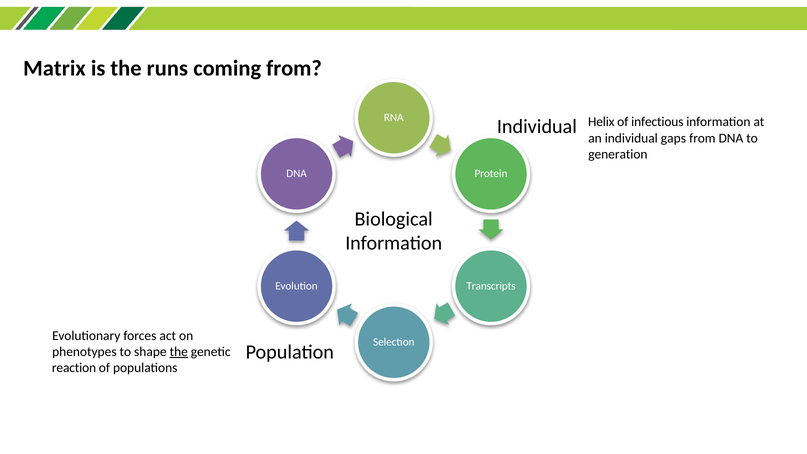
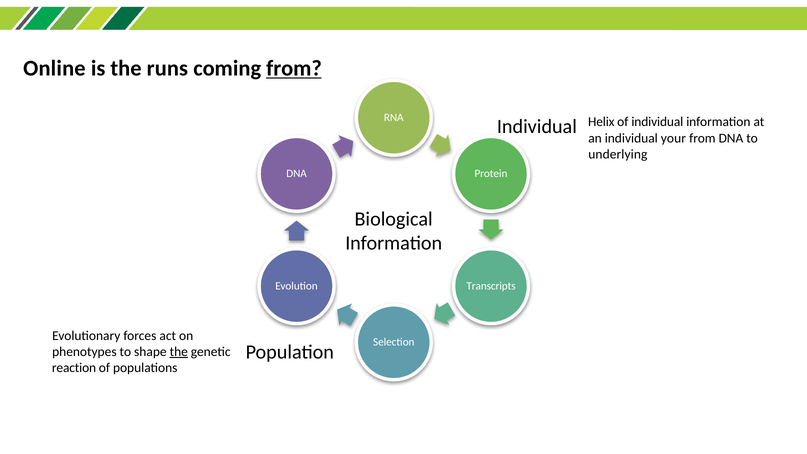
Matrix: Matrix -> Online (54, 68)
from underline: none -> present (294, 68)
of infectious: infectious -> individual (657, 122)
gaps: gaps -> your (673, 138)
generation: generation -> underlying (618, 154)
